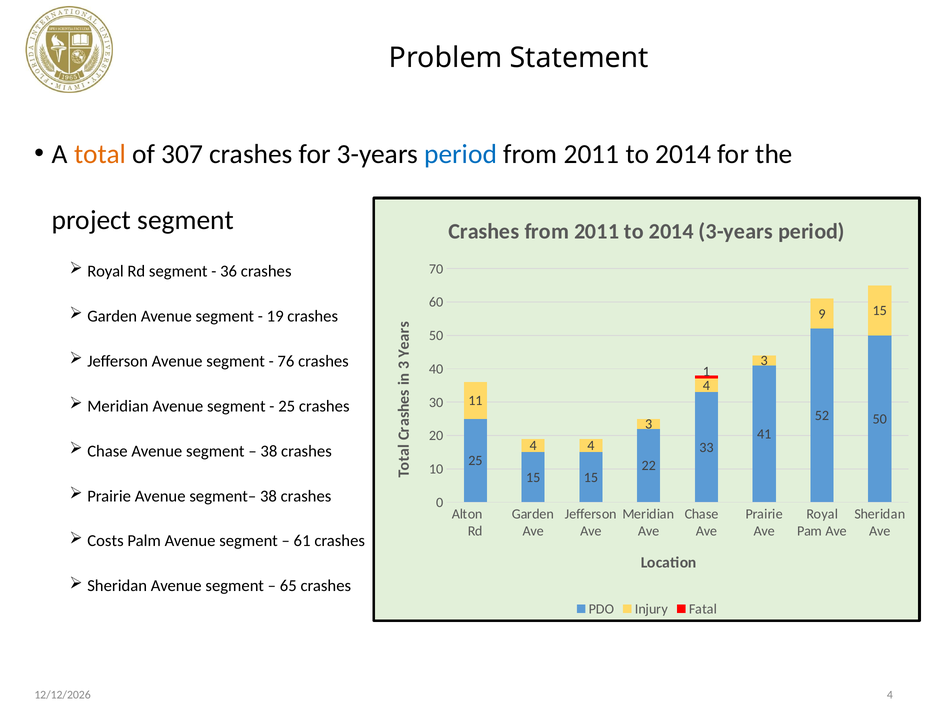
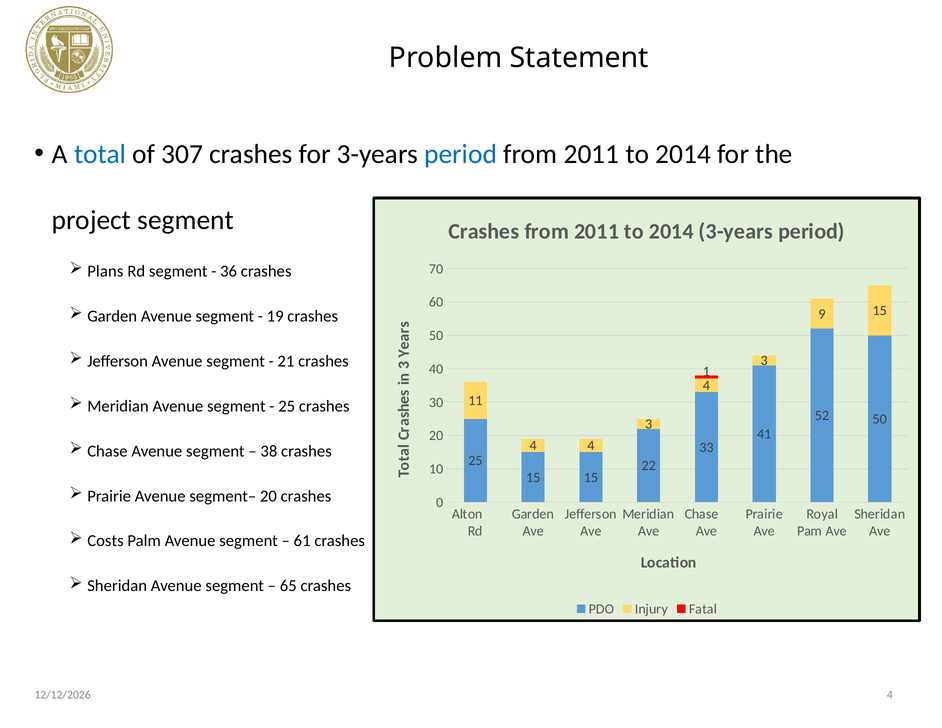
total colour: orange -> blue (100, 154)
Royal: Royal -> Plans (105, 271)
76: 76 -> 21 (286, 361)
segment– 38: 38 -> 20 (268, 496)
